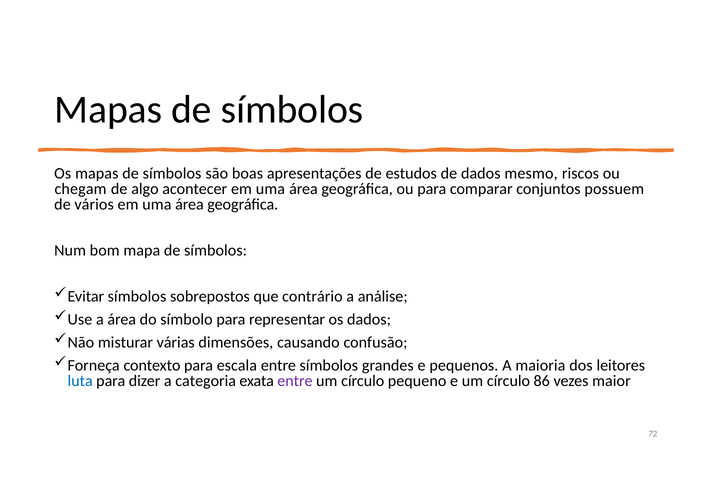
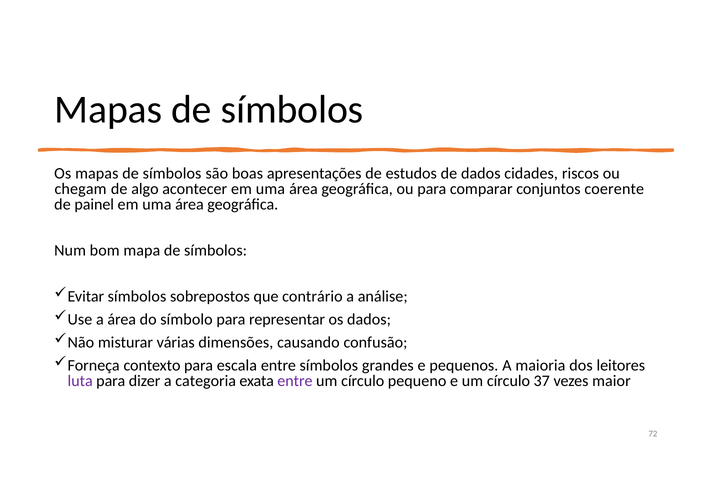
mesmo: mesmo -> cidades (531, 173)
possuem: possuem -> coerente (614, 189)
vários: vários -> painel (94, 205)
luta colour: blue -> purple (80, 381)
86: 86 -> 37 (542, 381)
